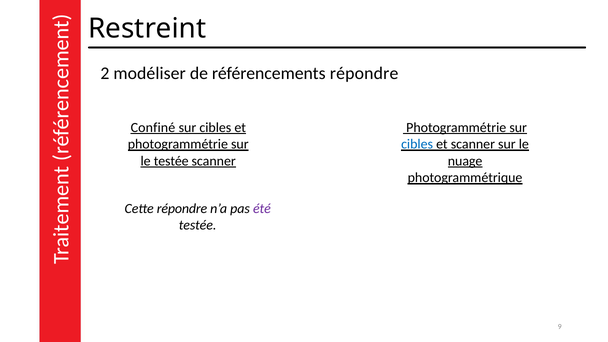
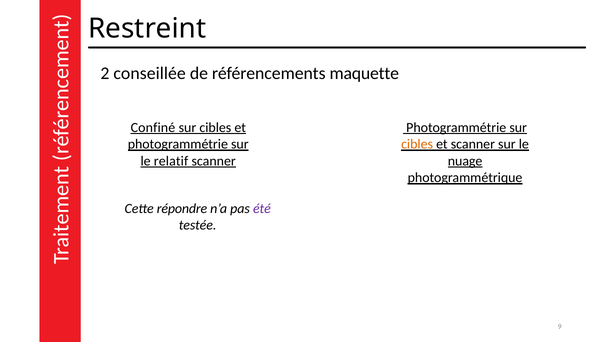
modéliser: modéliser -> conseillée (150, 73)
référencements répondre: répondre -> maquette (364, 73)
cibles colour: blue -> orange (417, 144)
le testée: testée -> relatif (171, 161)
